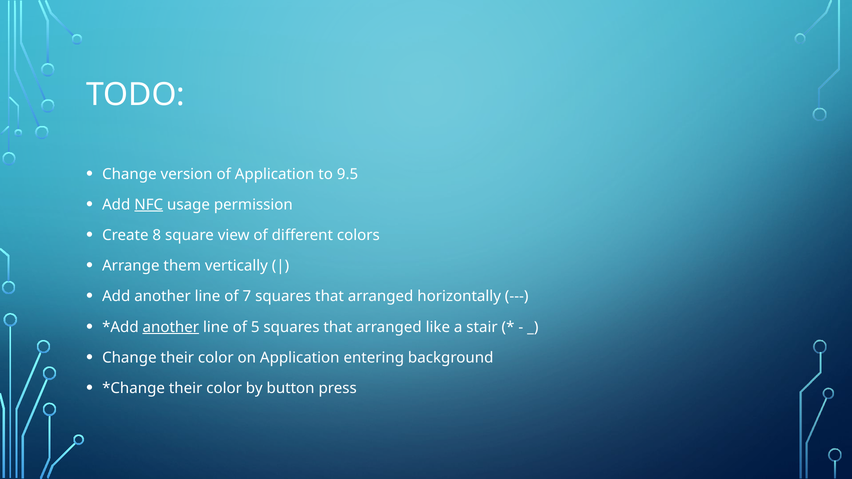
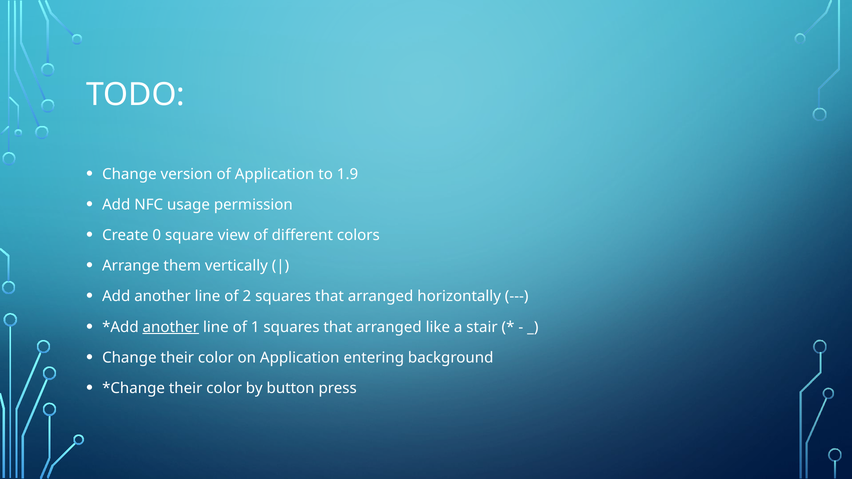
9.5: 9.5 -> 1.9 (348, 174)
NFC underline: present -> none (149, 205)
8: 8 -> 0 (157, 235)
7: 7 -> 2 (247, 297)
5: 5 -> 1 (255, 327)
